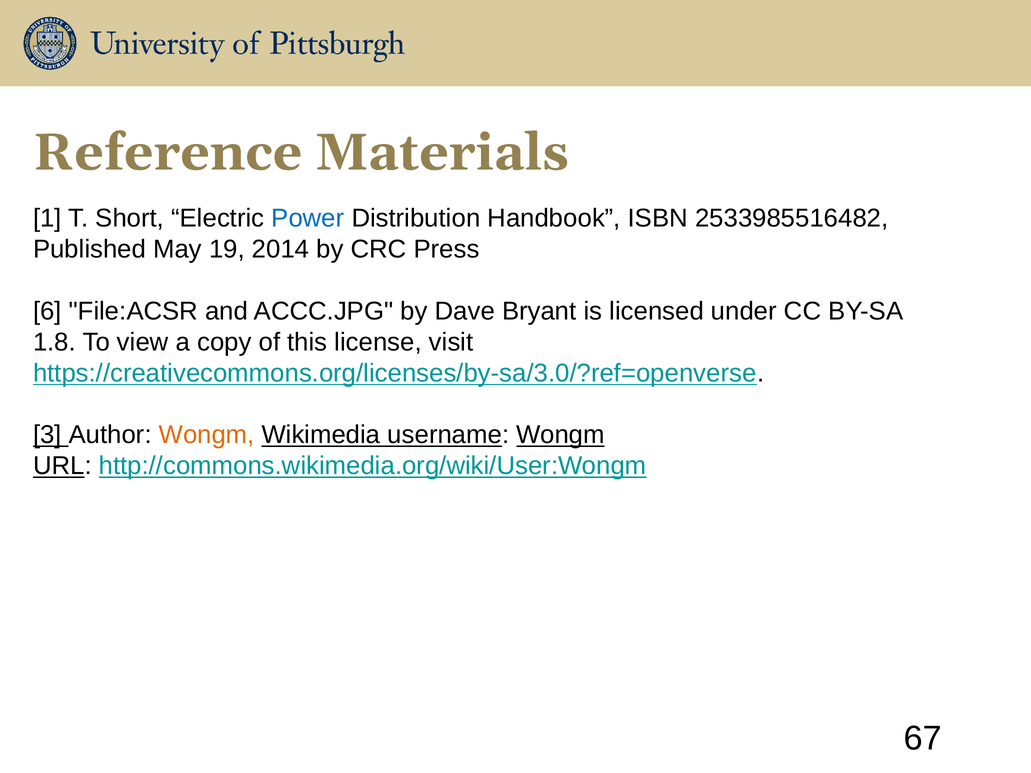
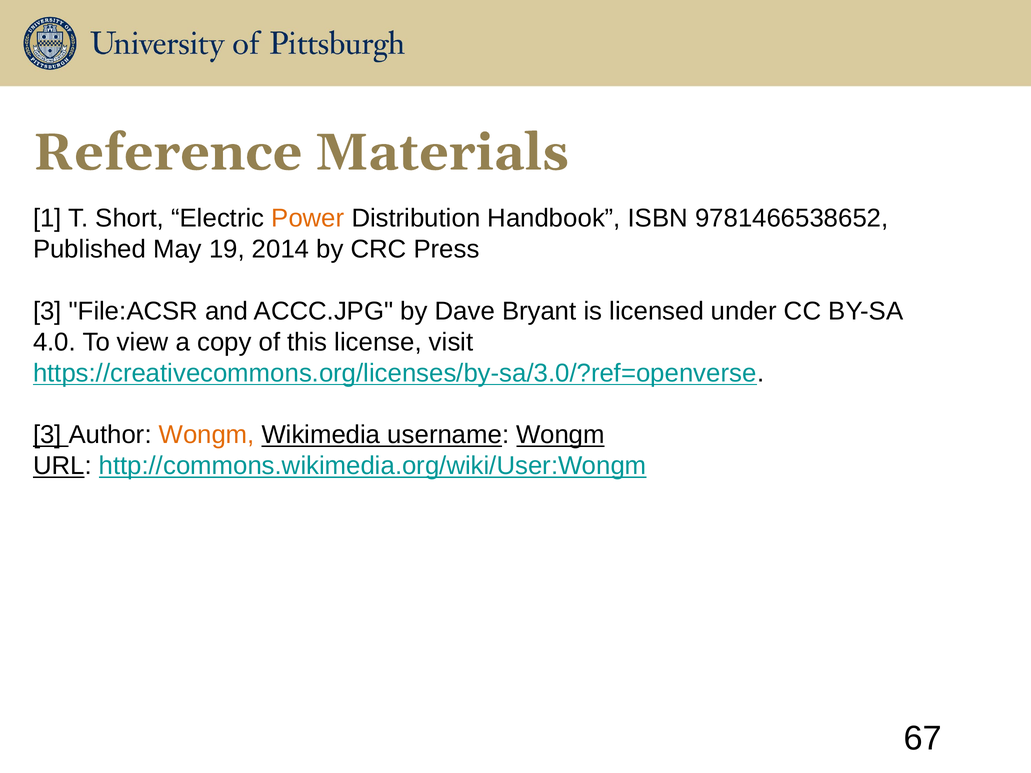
Power colour: blue -> orange (308, 219)
2533985516482: 2533985516482 -> 9781466538652 (792, 219)
6: 6 -> 3 (47, 311)
1.8: 1.8 -> 4.0 (54, 342)
